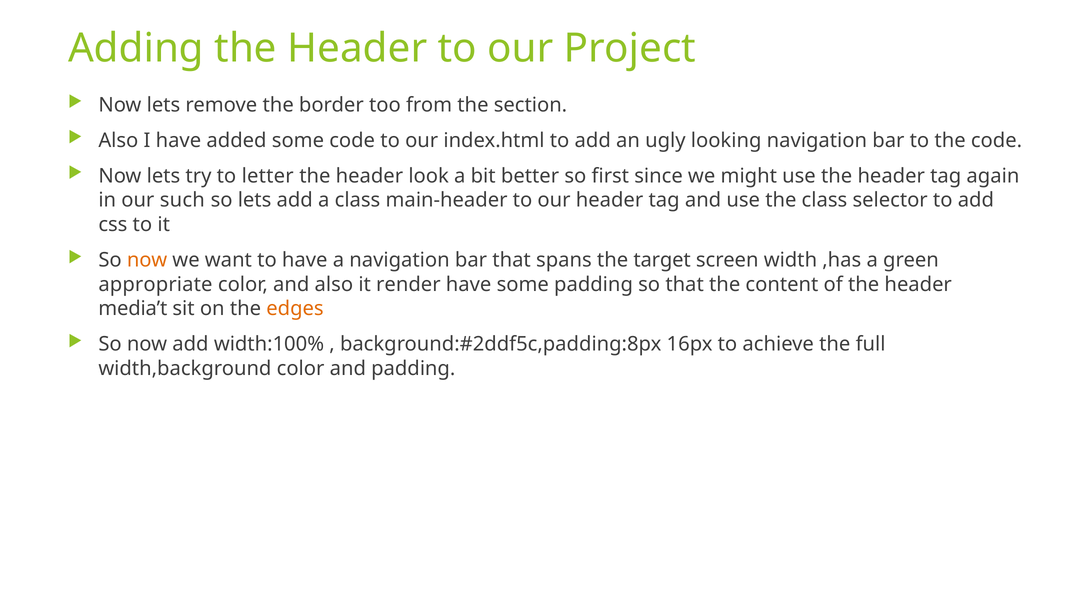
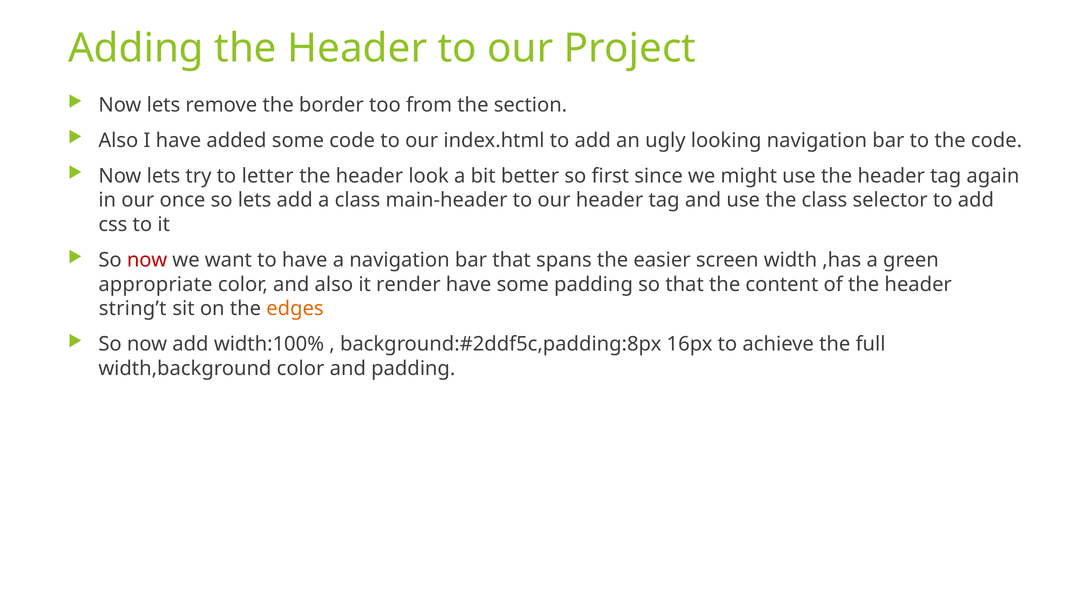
such: such -> once (182, 200)
now colour: orange -> red (147, 260)
target: target -> easier (662, 260)
media’t: media’t -> string’t (133, 309)
